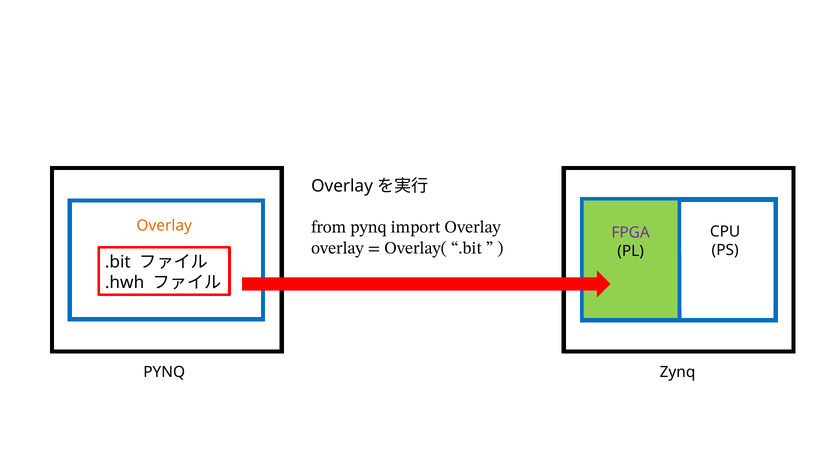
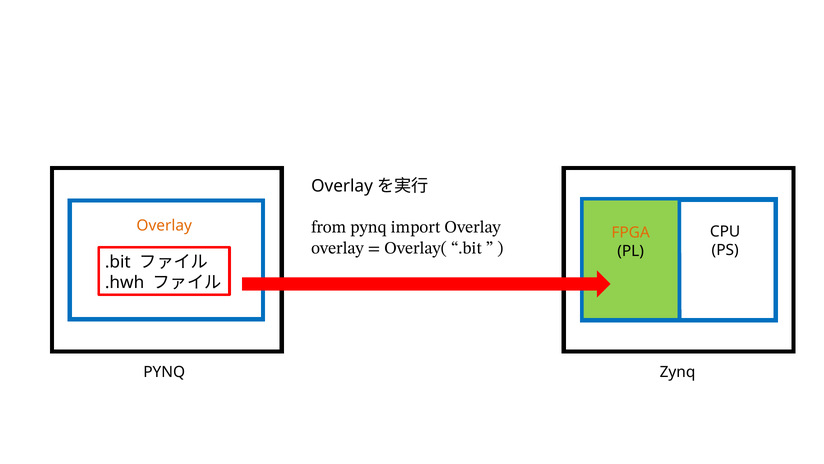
FPGA colour: purple -> orange (631, 232)
